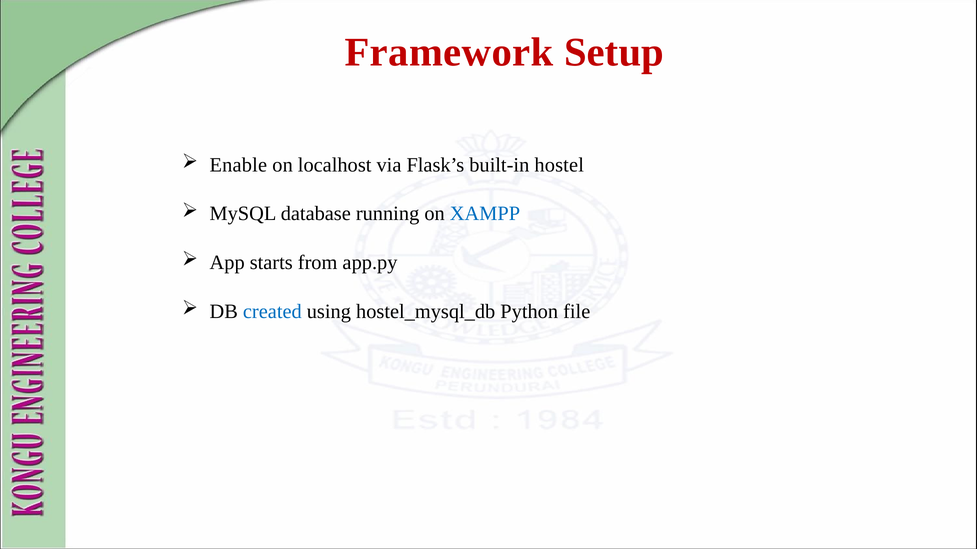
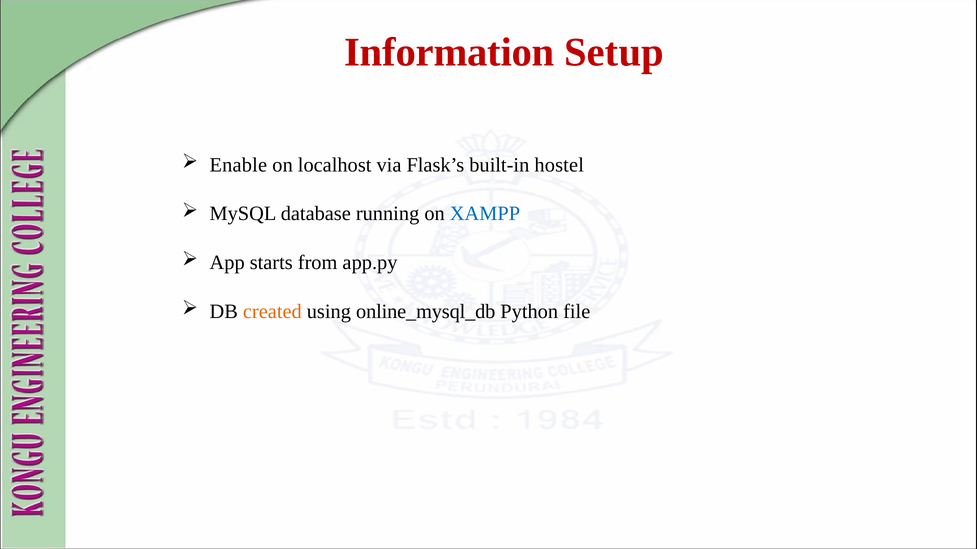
Framework: Framework -> Information (449, 52)
created colour: blue -> orange (272, 312)
hostel_mysql_db: hostel_mysql_db -> online_mysql_db (426, 312)
